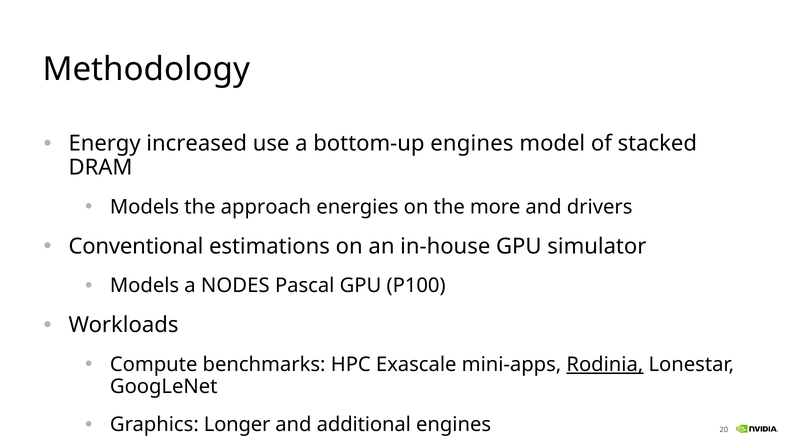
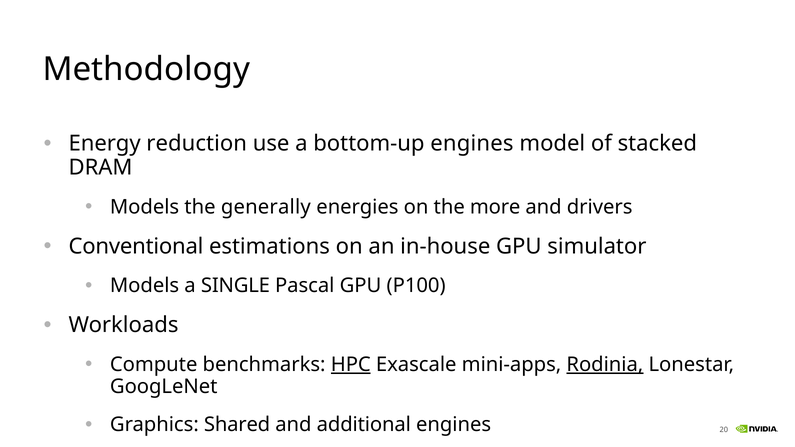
increased: increased -> reduction (197, 144)
approach: approach -> generally (266, 207)
NODES: NODES -> SINGLE (235, 286)
HPC underline: none -> present (351, 365)
Longer: Longer -> Shared (237, 425)
